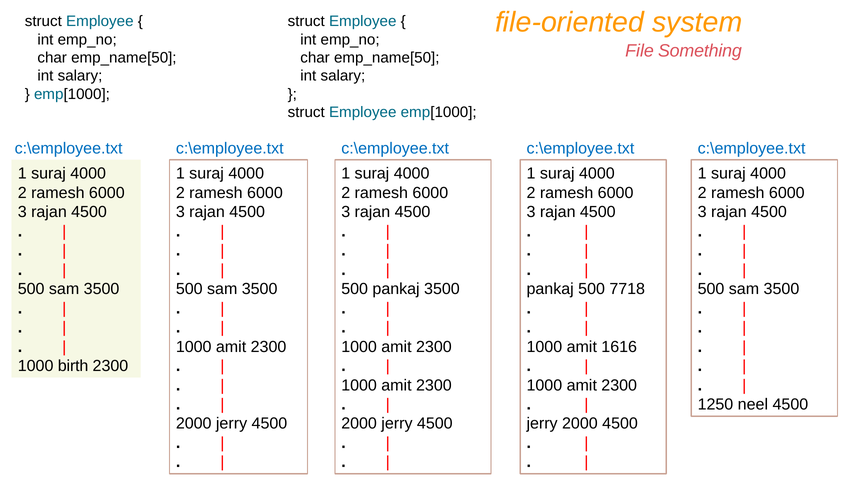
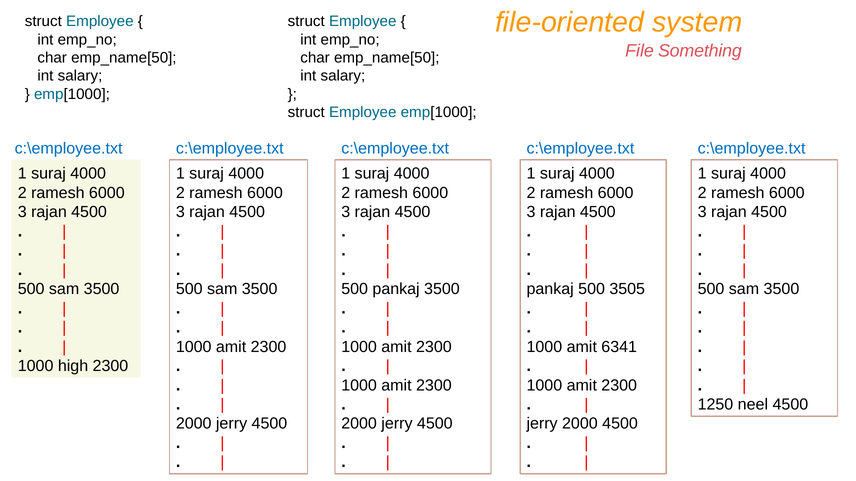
7718: 7718 -> 3505 (627, 289)
1616: 1616 -> 6341 (619, 347)
birth: birth -> high (73, 366)
